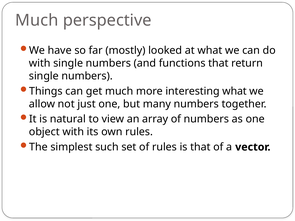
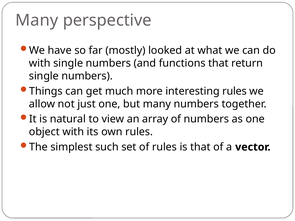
Much: Much -> Many (37, 20)
interesting what: what -> rules (235, 91)
